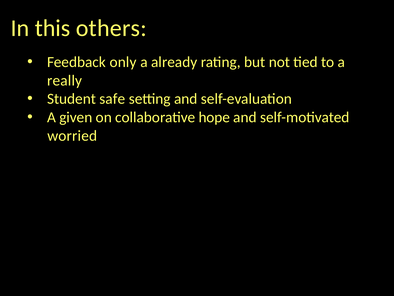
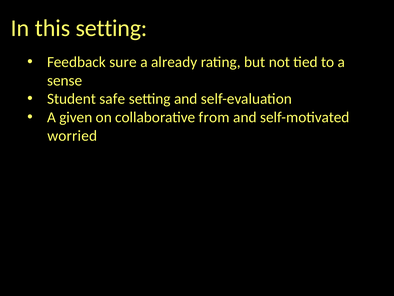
this others: others -> setting (112, 28)
only: only -> sure (123, 62)
really: really -> sense (65, 80)
hope: hope -> from (214, 117)
